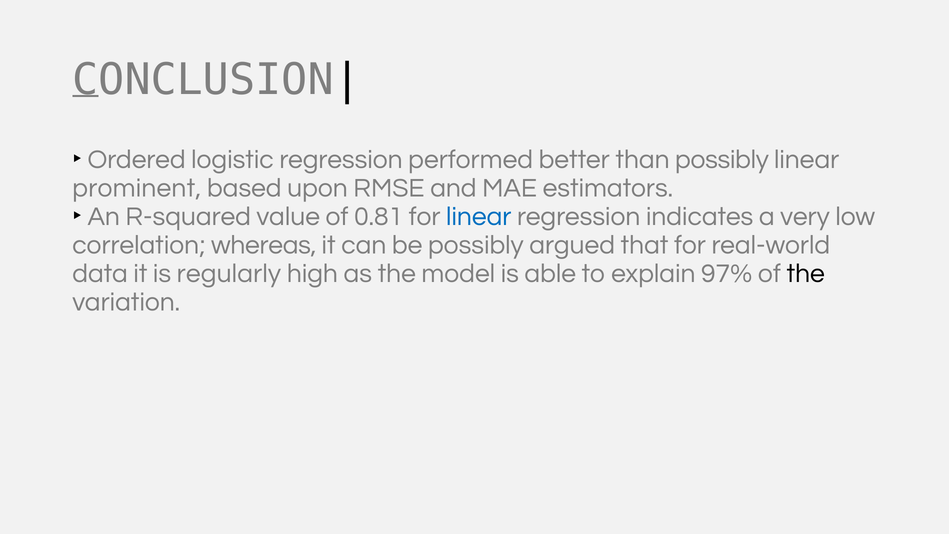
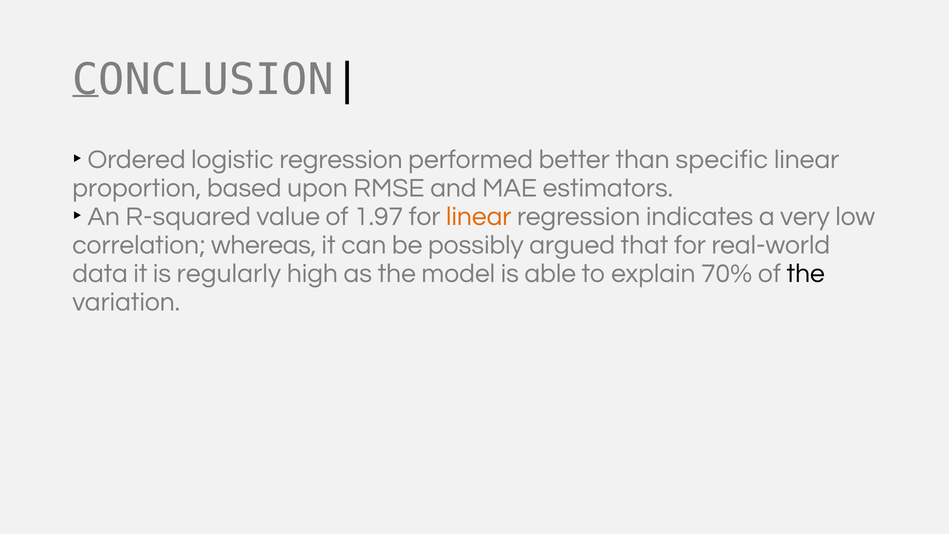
than possibly: possibly -> specific (722, 160)
prominent: prominent -> proportion (137, 188)
0.81: 0.81 -> 1.97 (379, 217)
linear colour: blue -> orange (479, 217)
97%: 97% -> 70% (727, 274)
